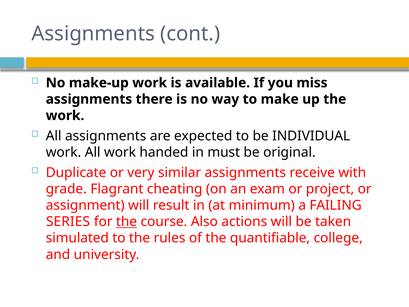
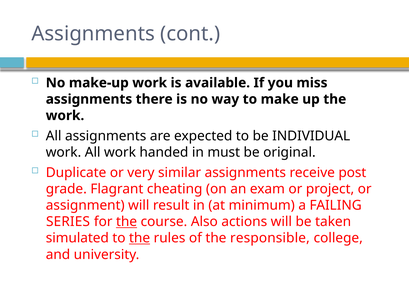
with: with -> post (352, 173)
the underline: none -> present (140, 238)
quantifiable: quantifiable -> responsible (270, 238)
